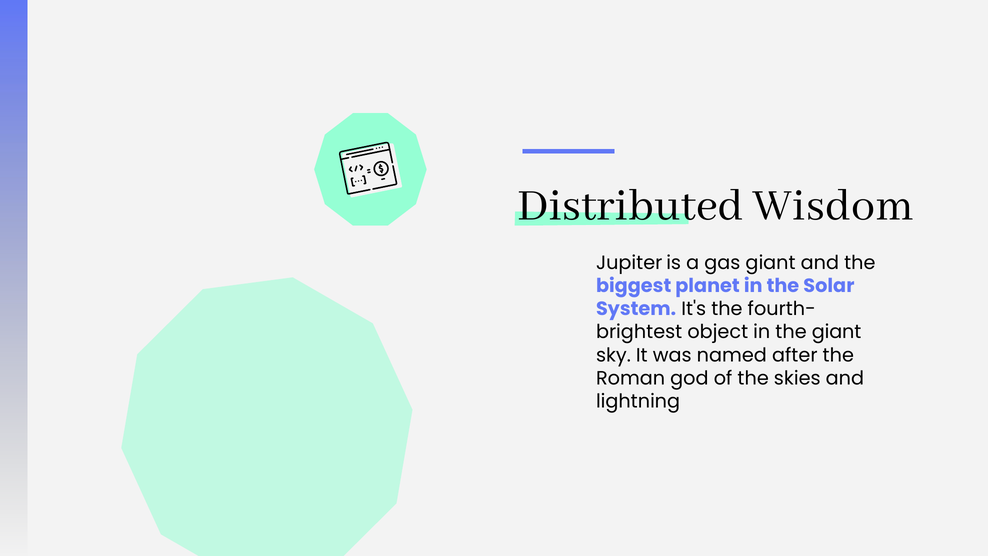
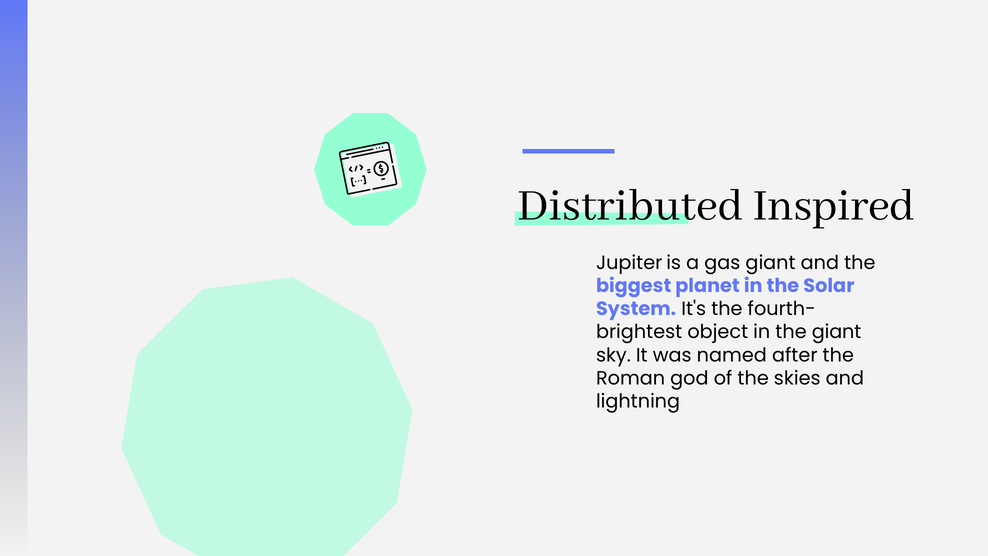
Wisdom: Wisdom -> Inspired (834, 204)
